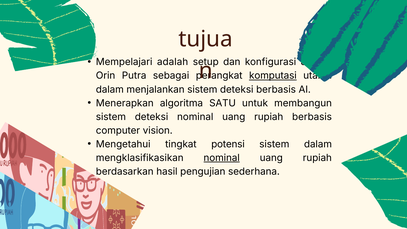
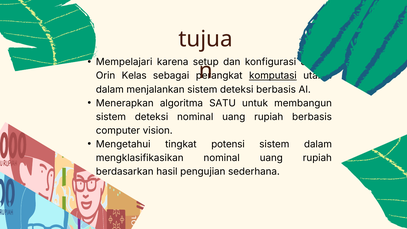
adalah: adalah -> karena (173, 62)
Putra: Putra -> Kelas (134, 76)
nominal underline: present -> none (222, 158)
